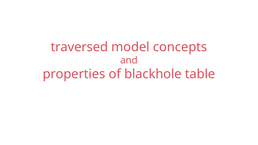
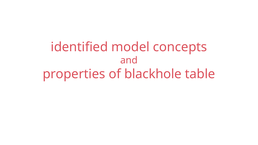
traversed: traversed -> identified (79, 47)
